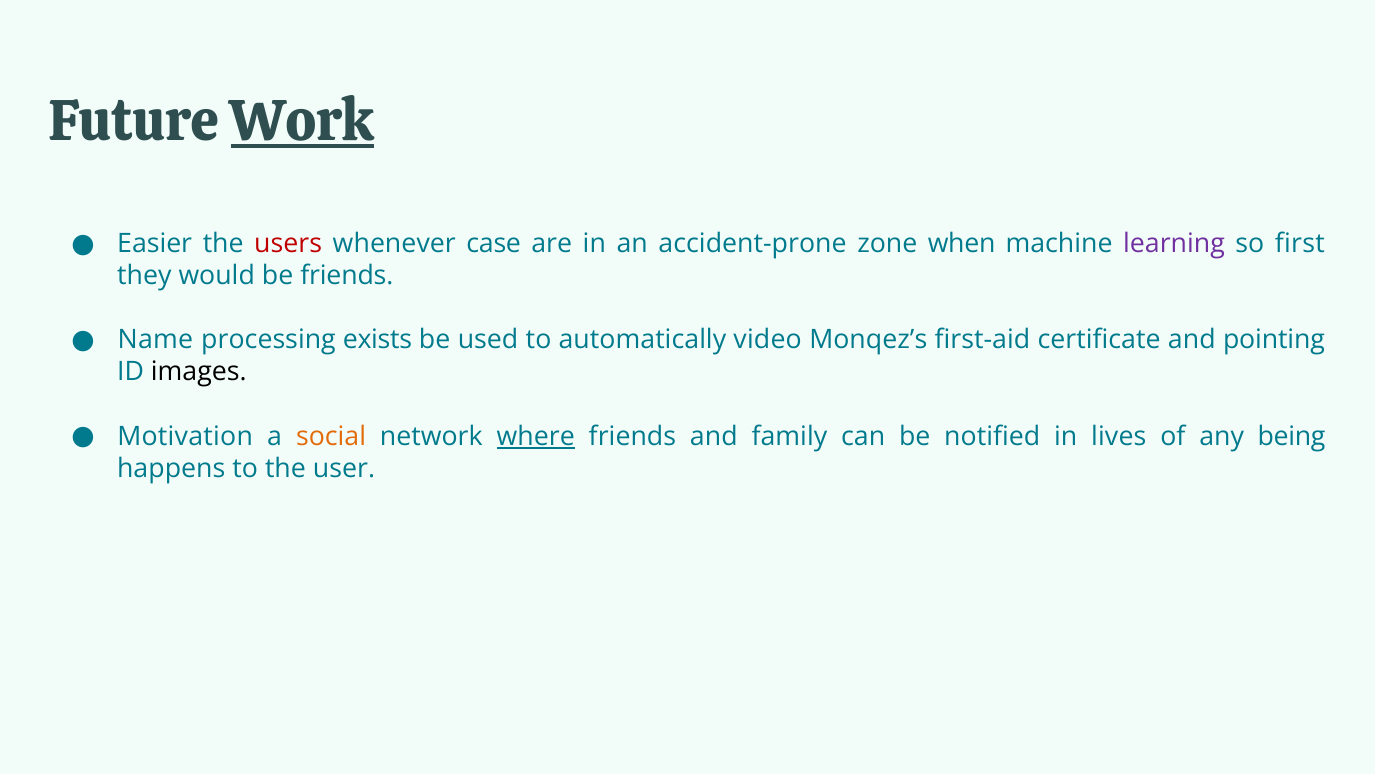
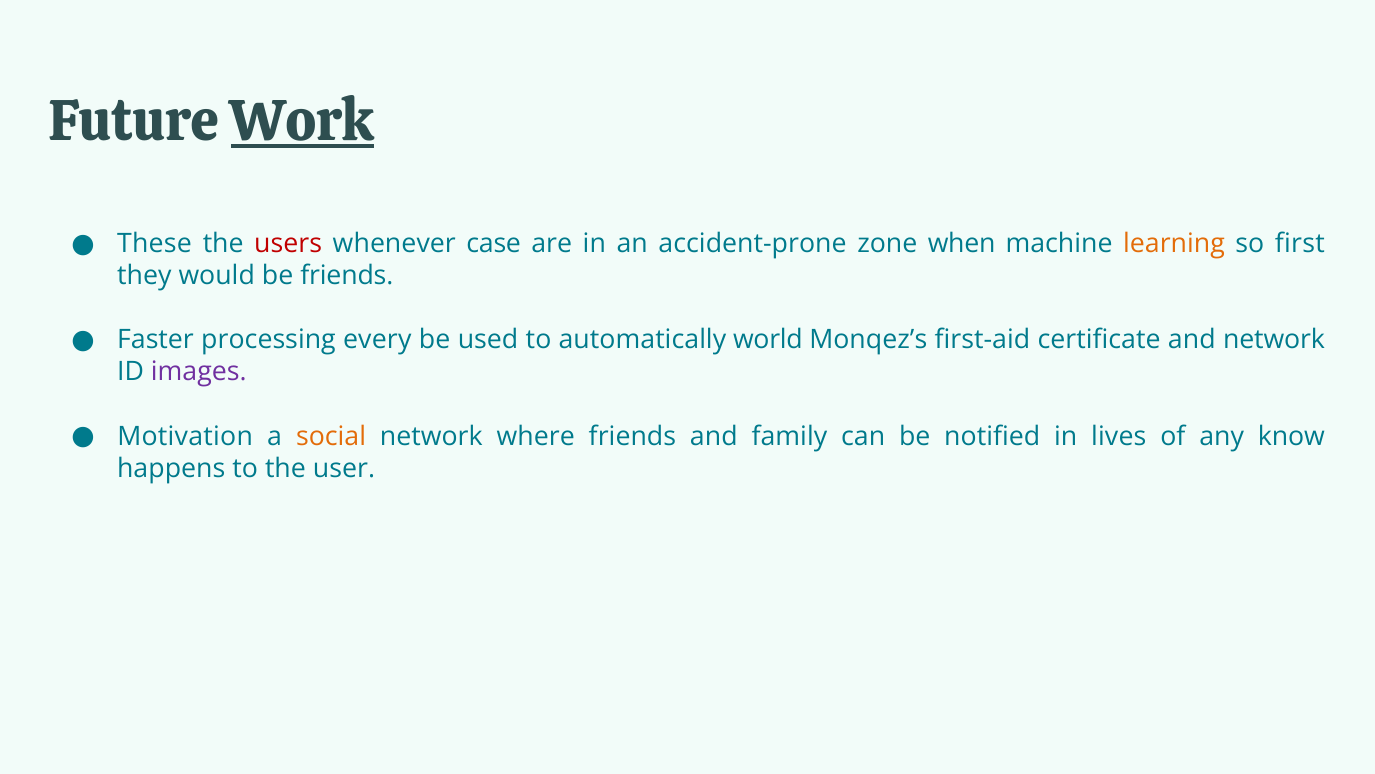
Easier: Easier -> These (155, 243)
learning colour: purple -> orange (1174, 243)
Name: Name -> Faster (156, 340)
exists: exists -> every (377, 340)
video: video -> world (768, 340)
and pointing: pointing -> network (1274, 340)
images colour: black -> purple (199, 372)
where underline: present -> none (536, 436)
being: being -> know (1291, 436)
